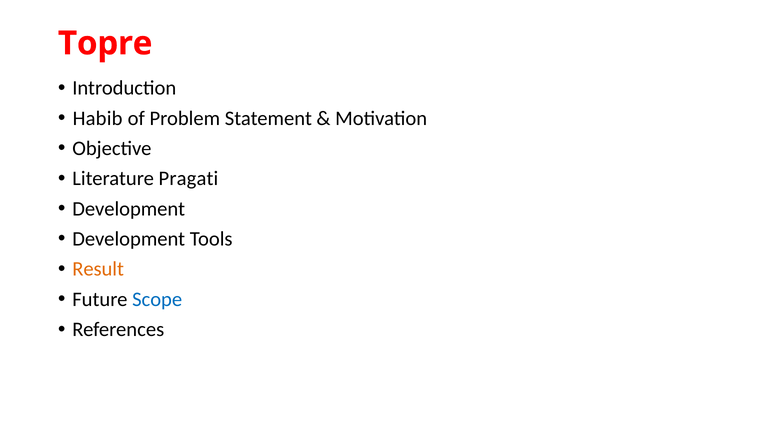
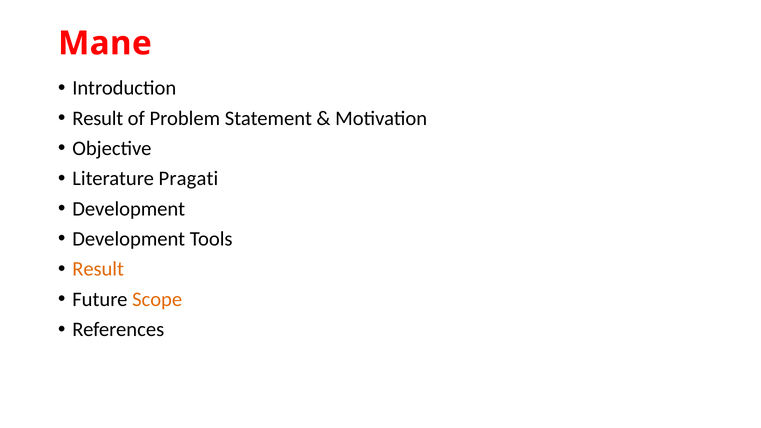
Topre: Topre -> Mane (105, 43)
Habib: Habib -> Result (98, 118)
Scope colour: blue -> orange (157, 299)
